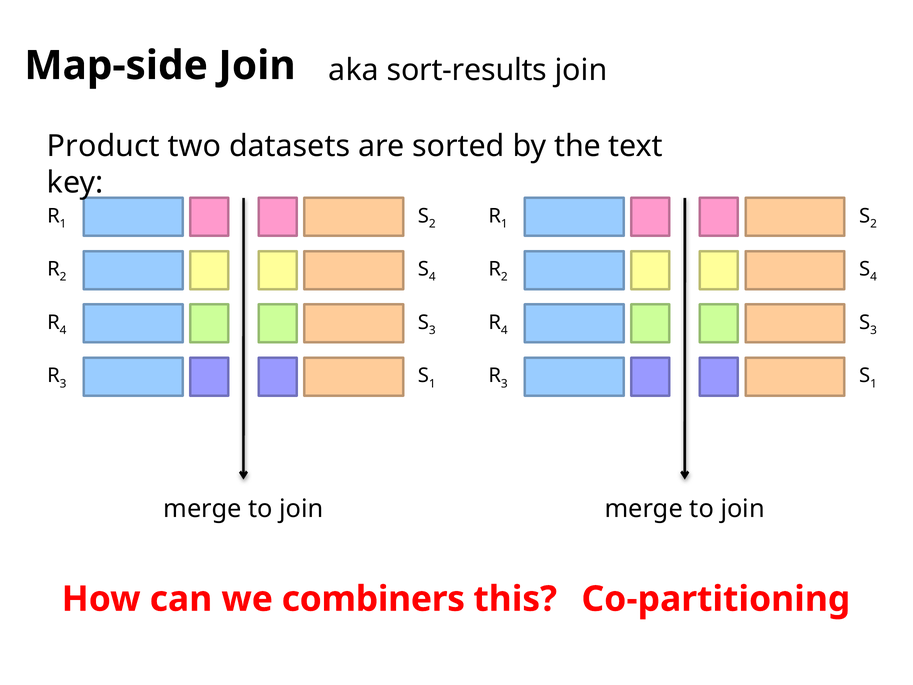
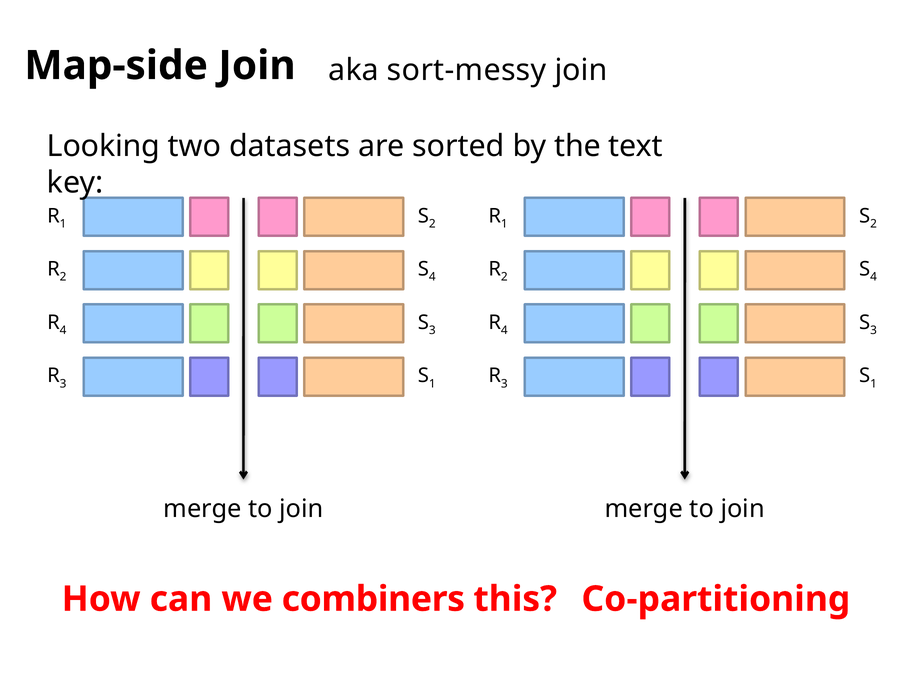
sort-results: sort-results -> sort-messy (467, 70)
Product: Product -> Looking (104, 146)
